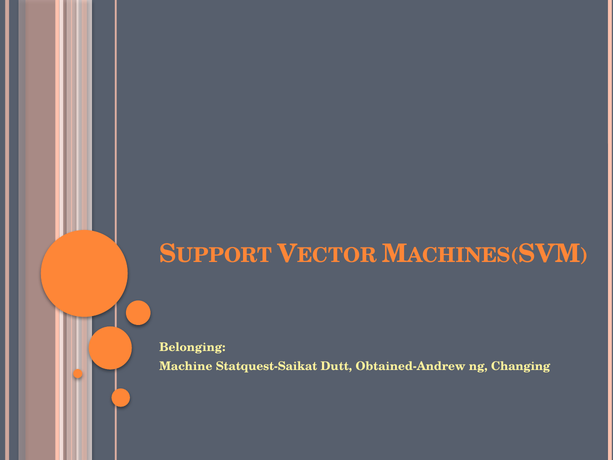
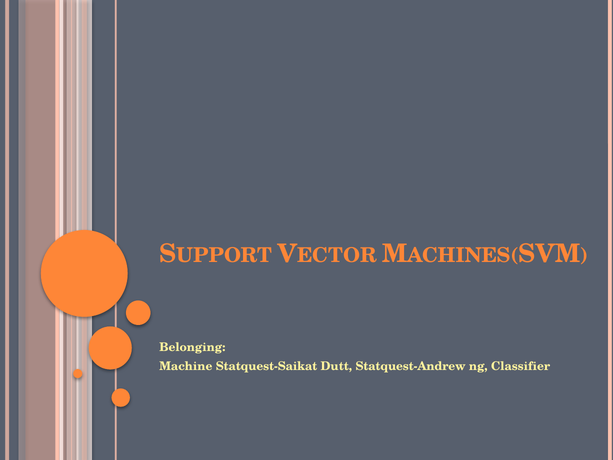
Obtained-Andrew: Obtained-Andrew -> Statquest-Andrew (411, 366)
Changing: Changing -> Classifier (521, 366)
